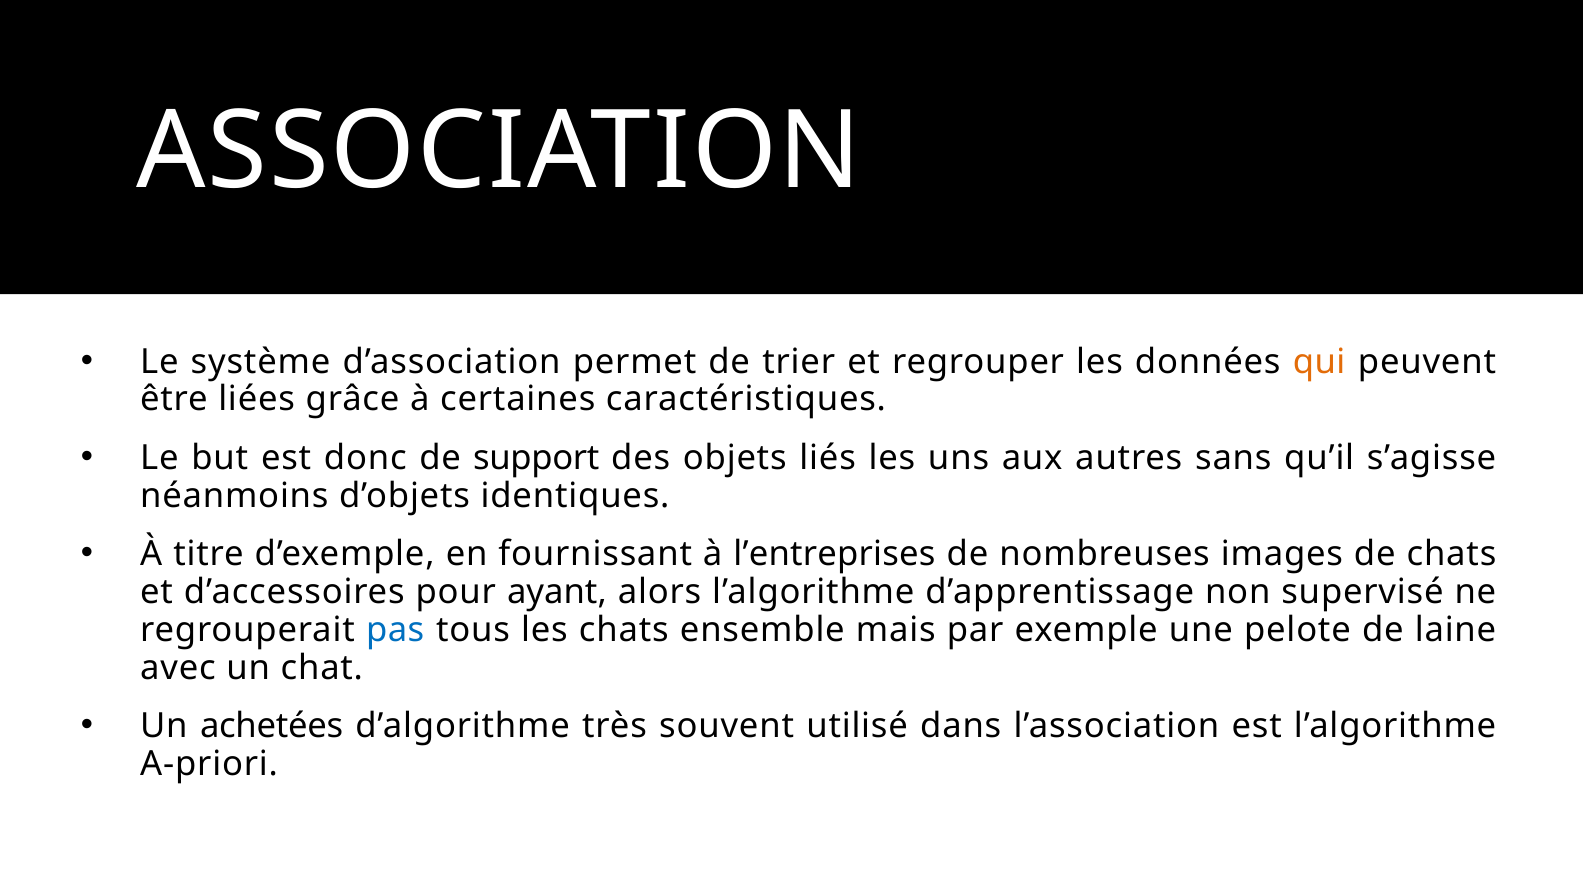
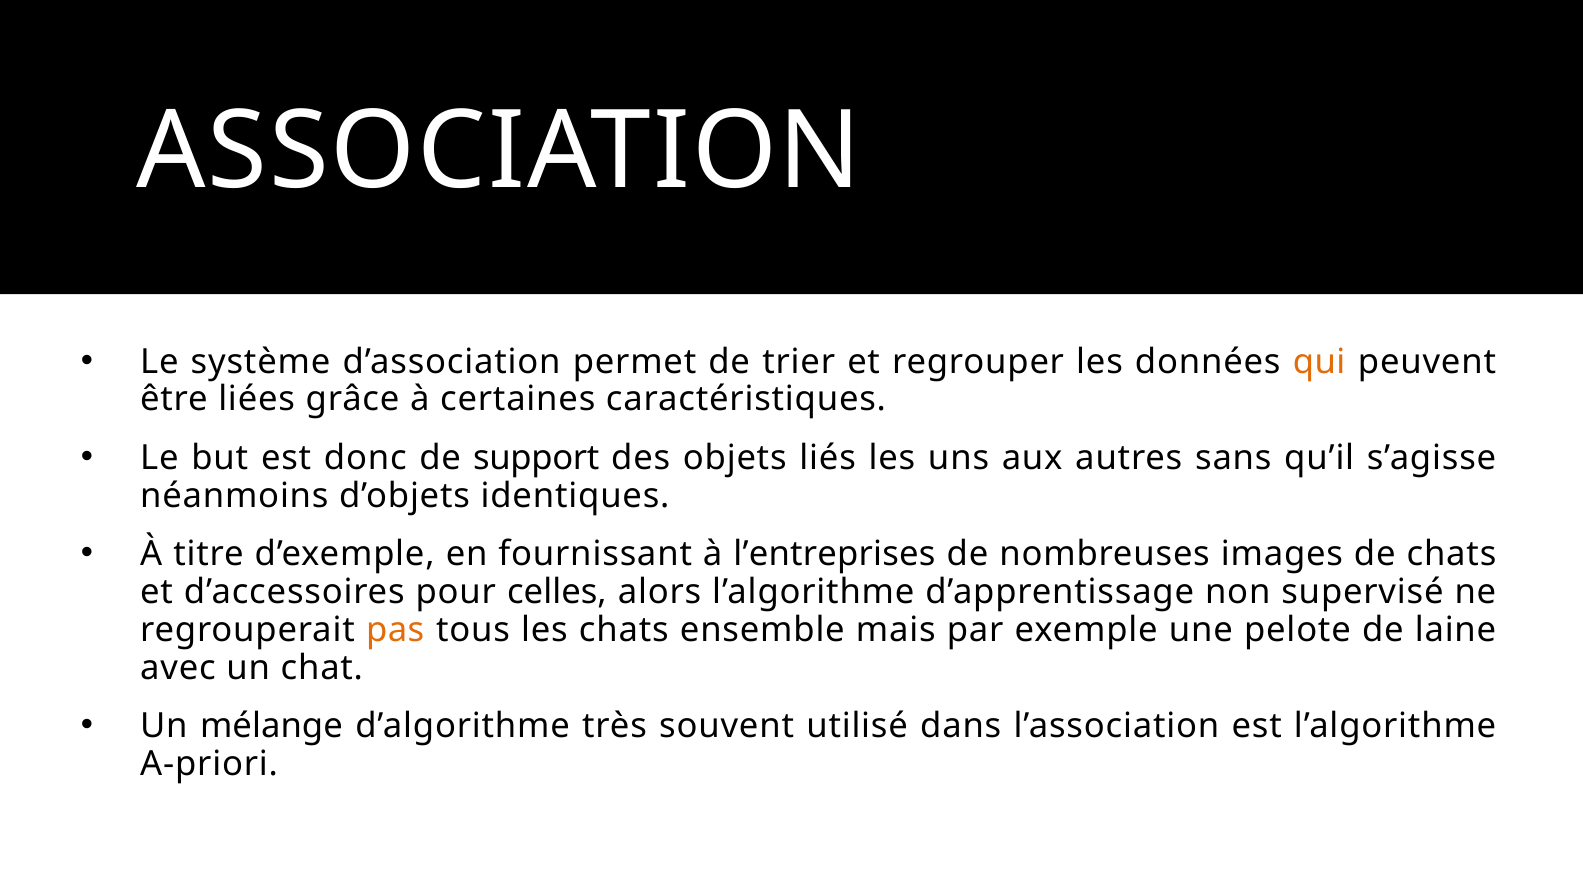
ayant: ayant -> celles (557, 592)
pas colour: blue -> orange (395, 629)
achetées: achetées -> mélange (271, 726)
